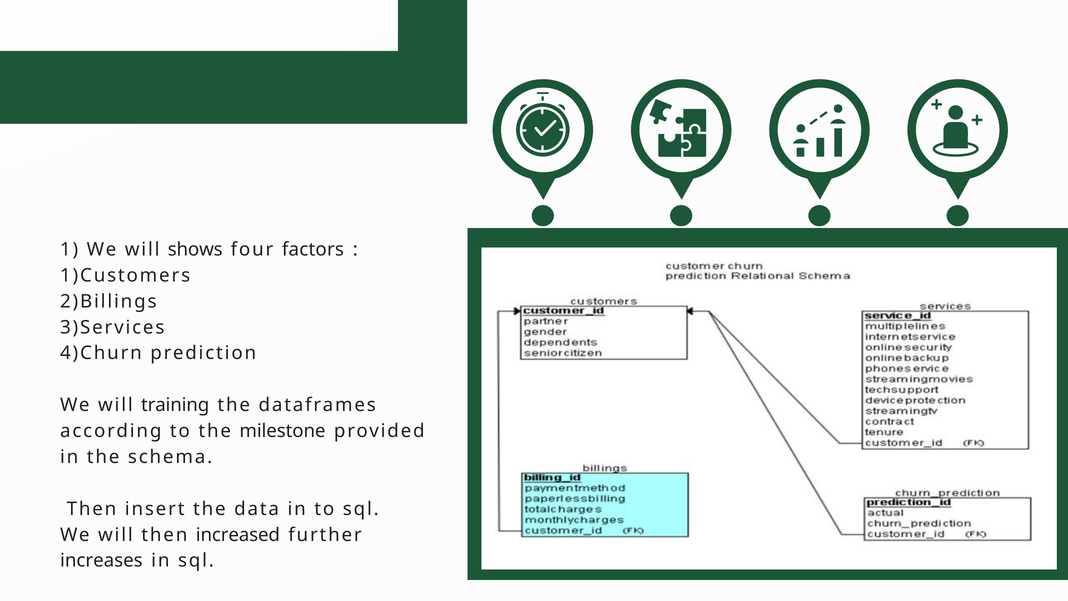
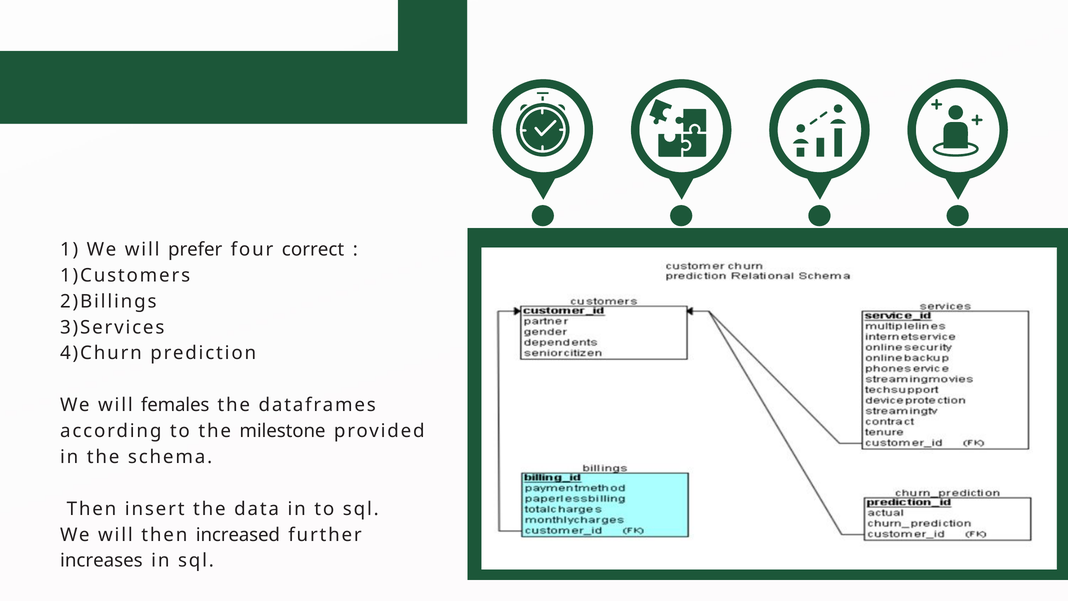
shows: shows -> prefer (195, 249)
factors: factors -> correct (313, 249)
training: training -> females (175, 405)
